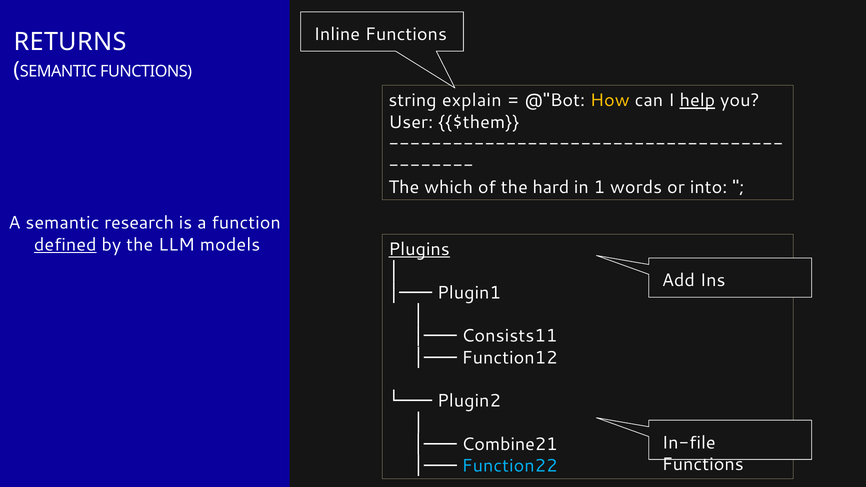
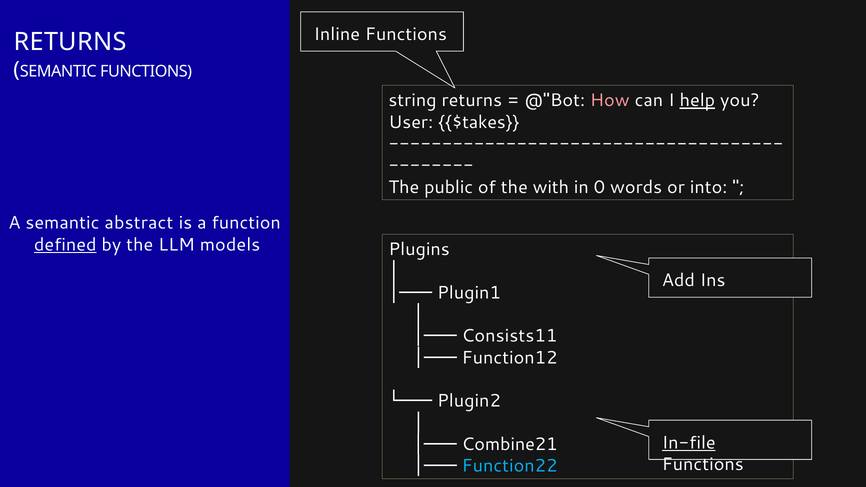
string explain: explain -> returns (472, 101)
How colour: yellow -> pink (610, 101)
$them: $them -> $takes (479, 122)
which: which -> public (449, 187)
hard: hard -> with (551, 187)
1: 1 -> 0 (599, 187)
research: research -> abstract (139, 223)
Plugins underline: present -> none (419, 249)
In-file underline: none -> present (689, 443)
